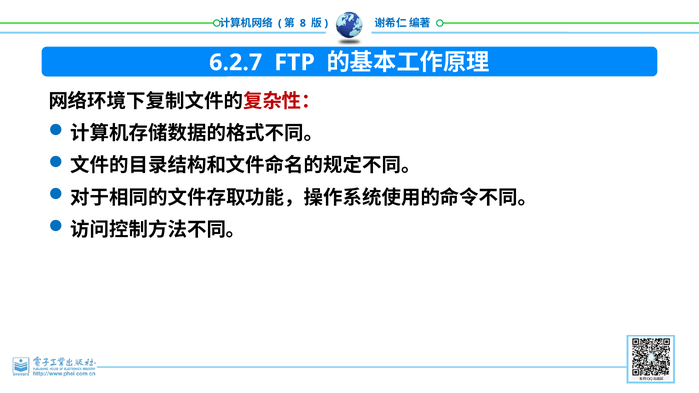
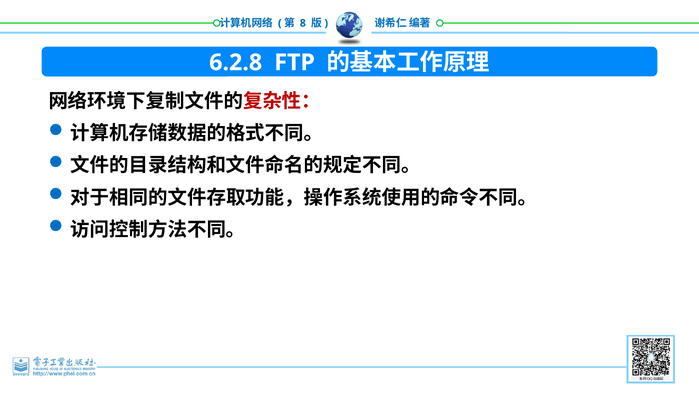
6.2.7: 6.2.7 -> 6.2.8 (236, 63)
